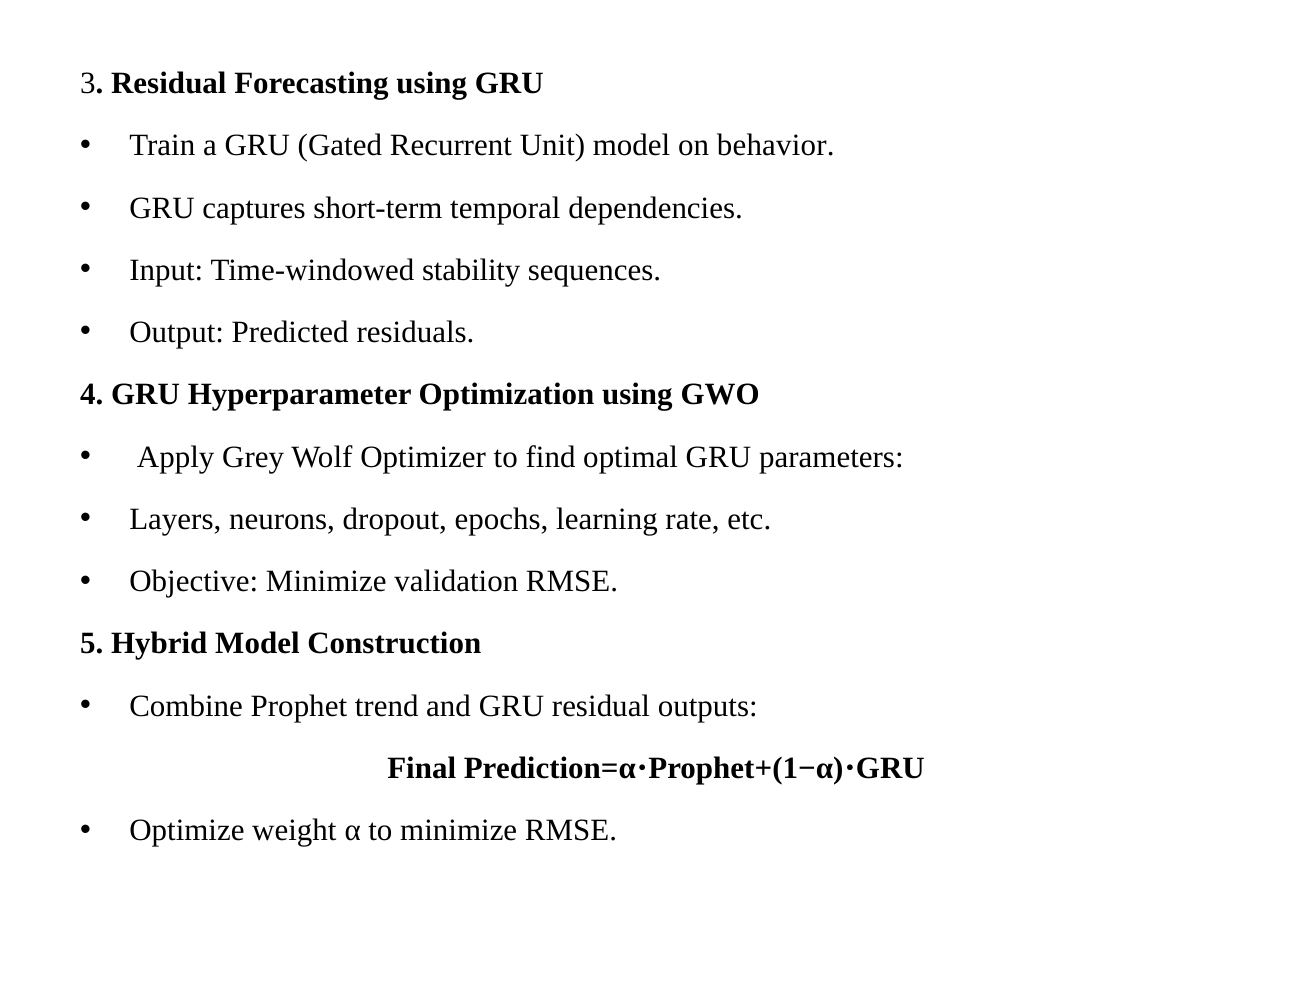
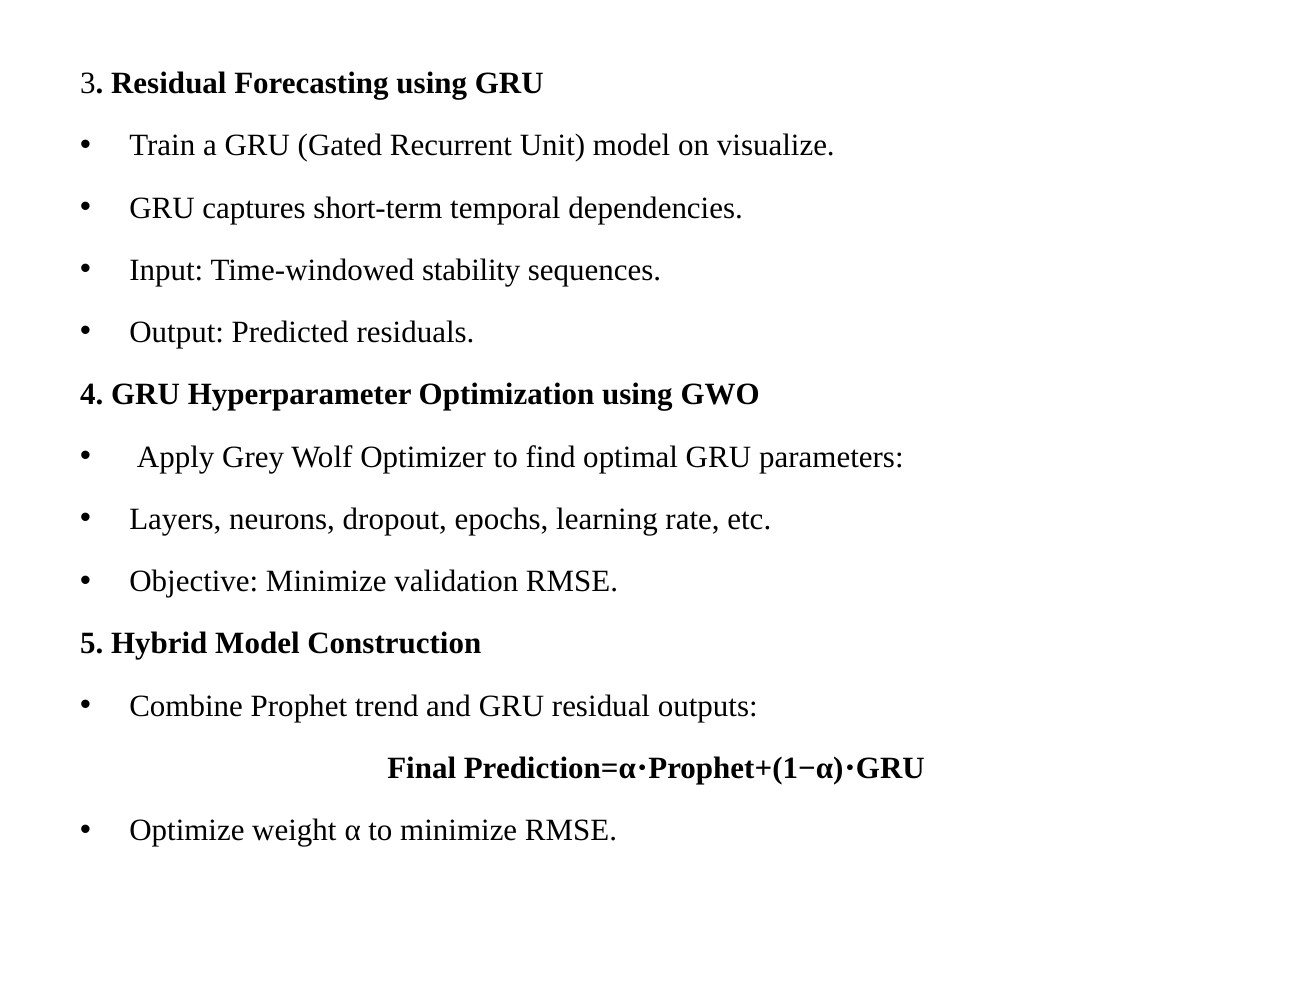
behavior: behavior -> visualize (776, 146)
